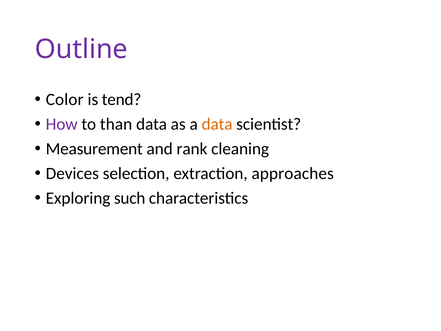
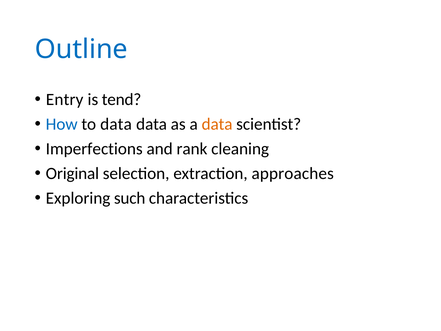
Outline colour: purple -> blue (81, 49)
Color: Color -> Entry (65, 99)
How colour: purple -> blue (62, 124)
to than: than -> data (116, 124)
Measurement: Measurement -> Imperfections (94, 149)
Devices: Devices -> Original (72, 173)
